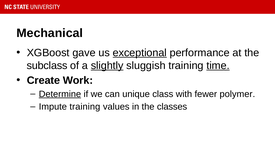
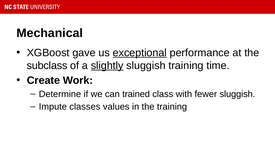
time underline: present -> none (218, 66)
Determine underline: present -> none (60, 94)
unique: unique -> trained (136, 94)
fewer polymer: polymer -> sluggish (237, 94)
Impute training: training -> classes (85, 107)
the classes: classes -> training (172, 107)
